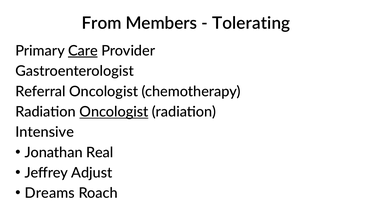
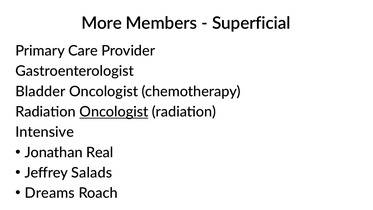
From: From -> More (102, 23)
Tolerating: Tolerating -> Superficial (251, 23)
Care underline: present -> none (83, 51)
Referral: Referral -> Bladder (40, 91)
Adjust: Adjust -> Salads (92, 173)
